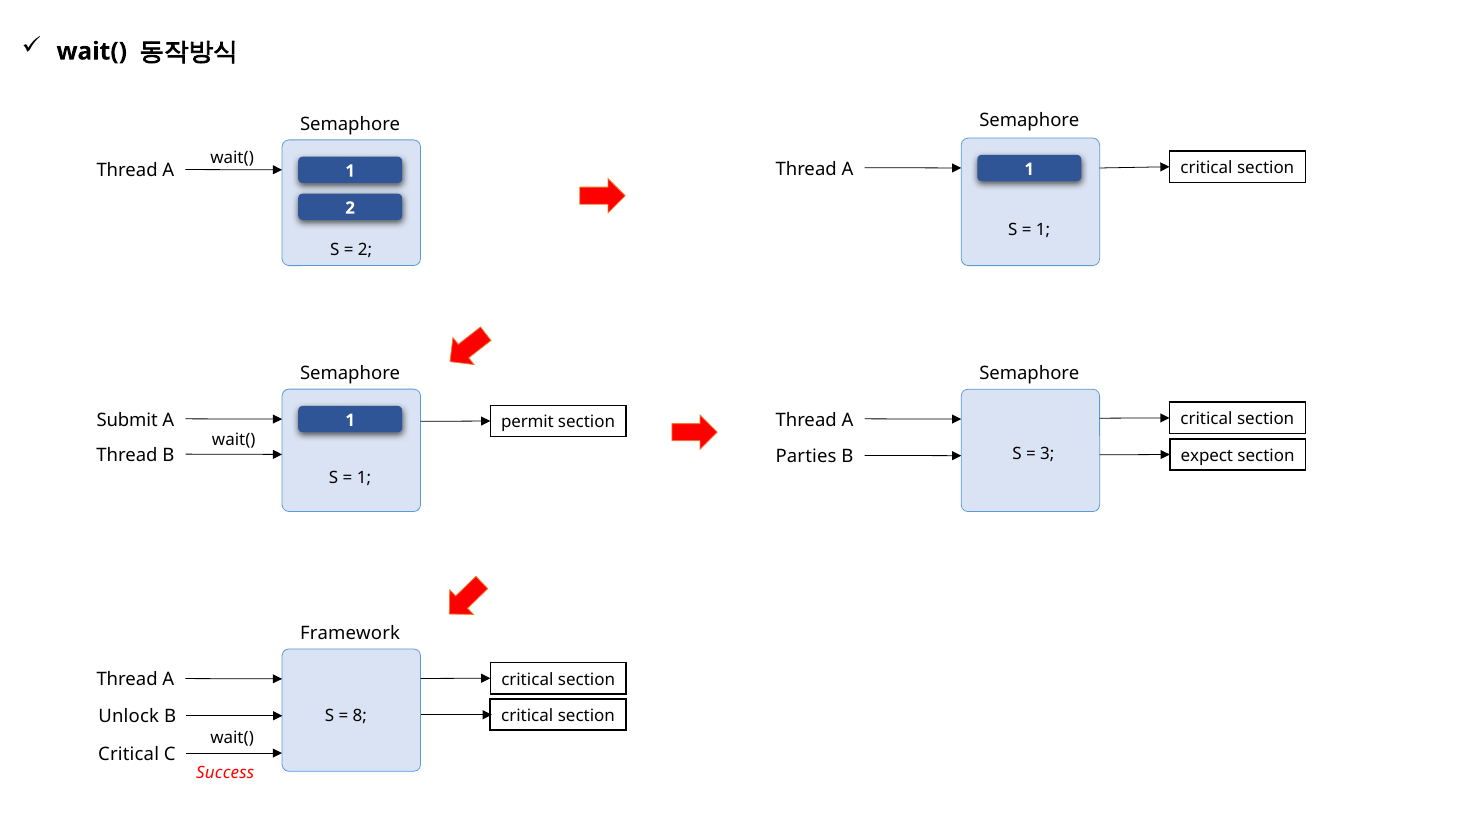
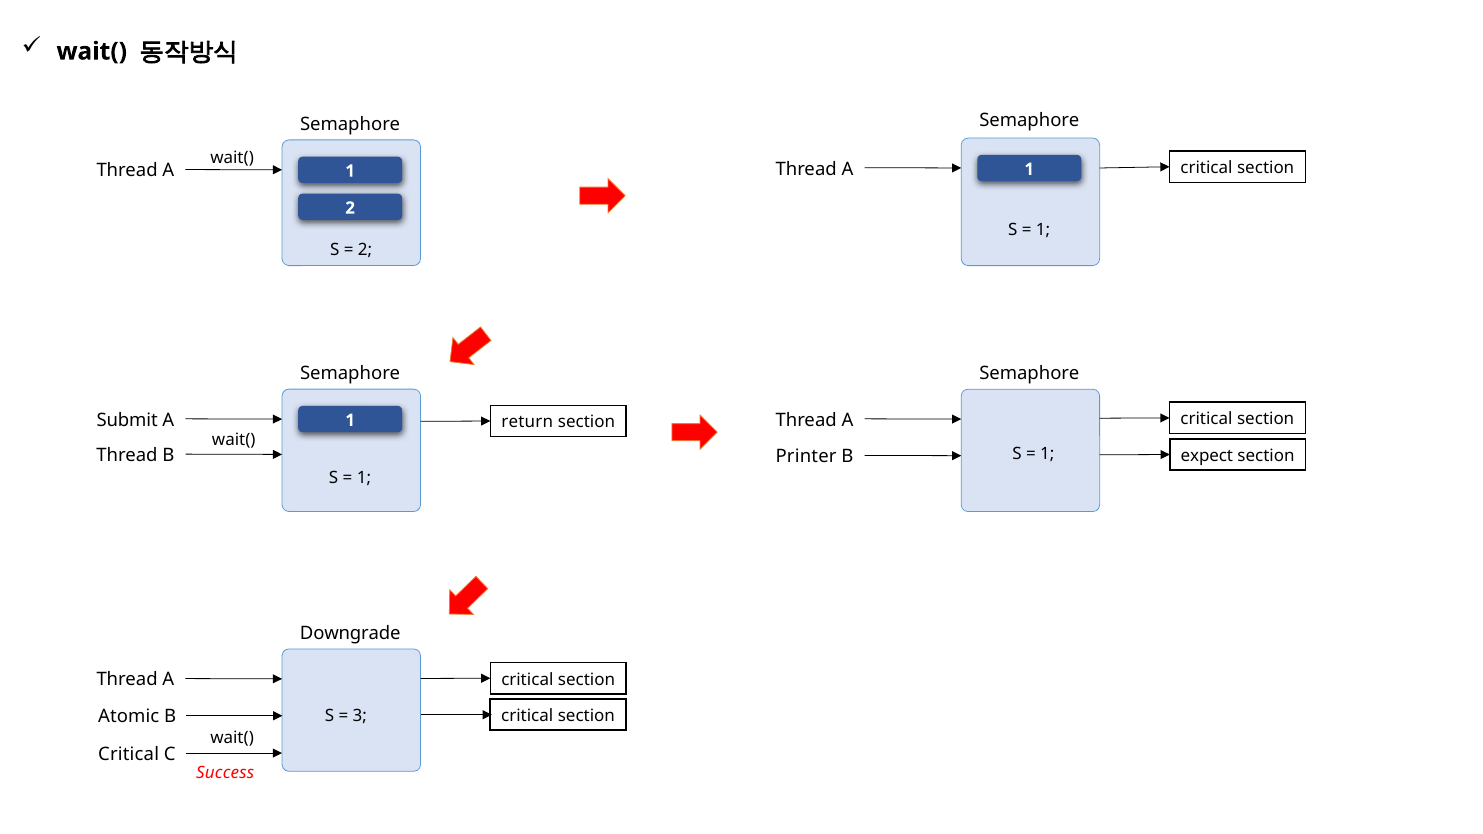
permit: permit -> return (527, 422)
3: 3 -> 1 (1047, 454)
Parties: Parties -> Printer (806, 457)
Framework: Framework -> Downgrade (350, 633)
8: 8 -> 3 (360, 716)
Unlock: Unlock -> Atomic (129, 717)
